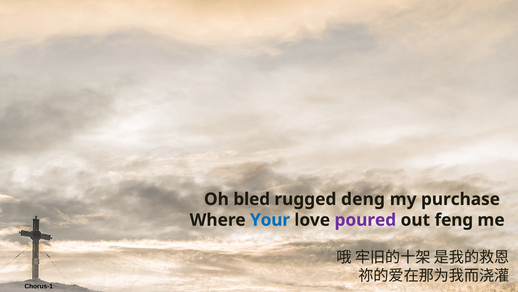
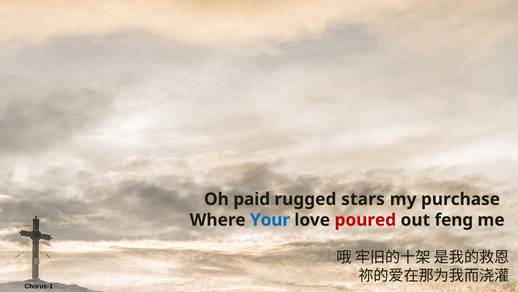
bled: bled -> paid (252, 199)
deng: deng -> stars (363, 199)
poured colour: purple -> red (365, 220)
